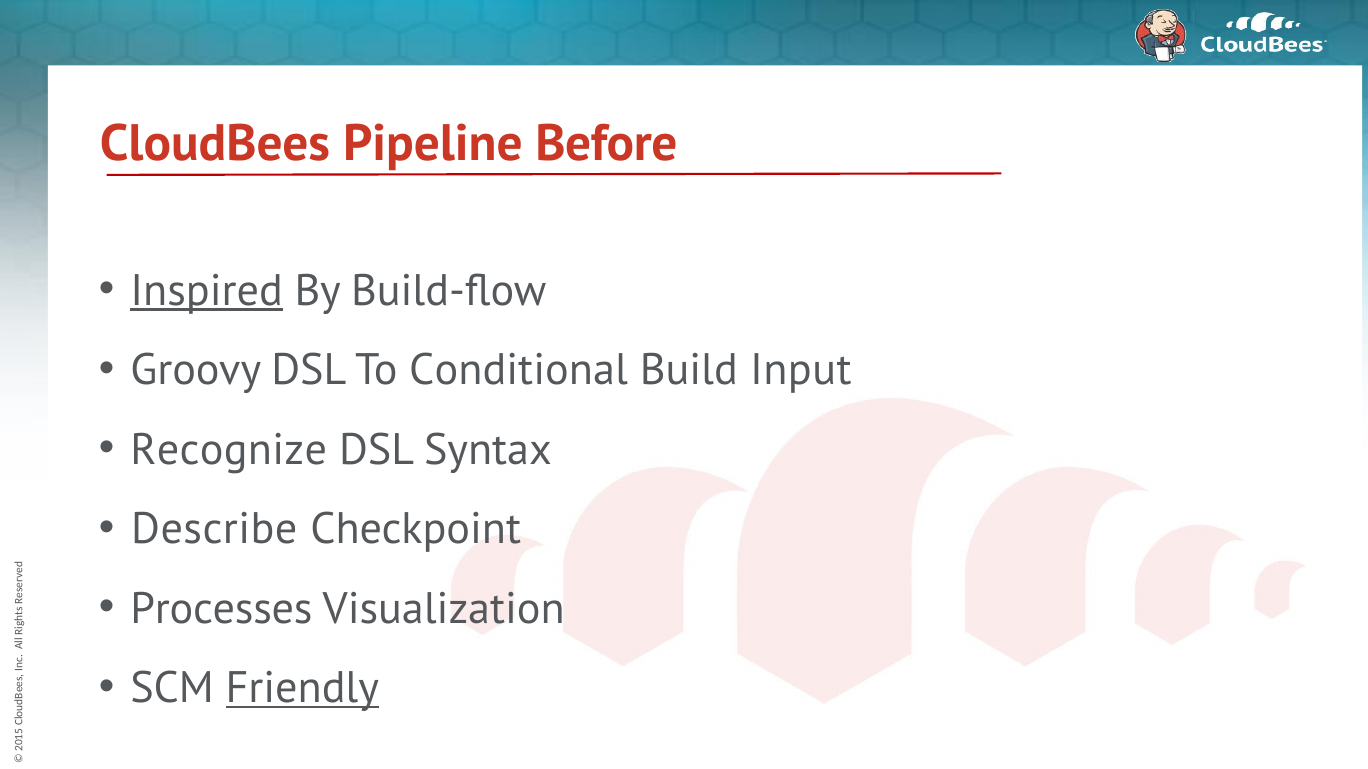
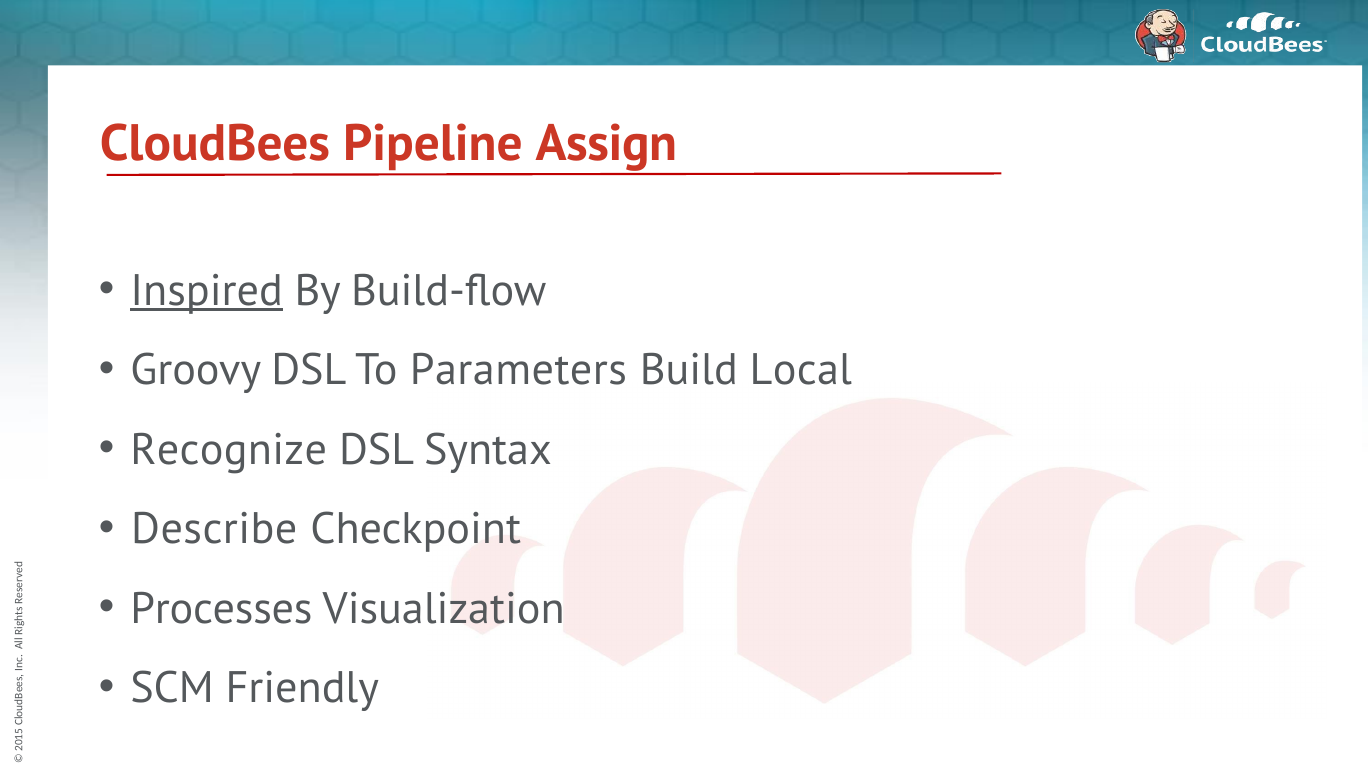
Before: Before -> Assign (606, 144)
Conditional: Conditional -> Parameters (518, 370)
Input: Input -> Local (801, 370)
Friendly underline: present -> none (302, 688)
